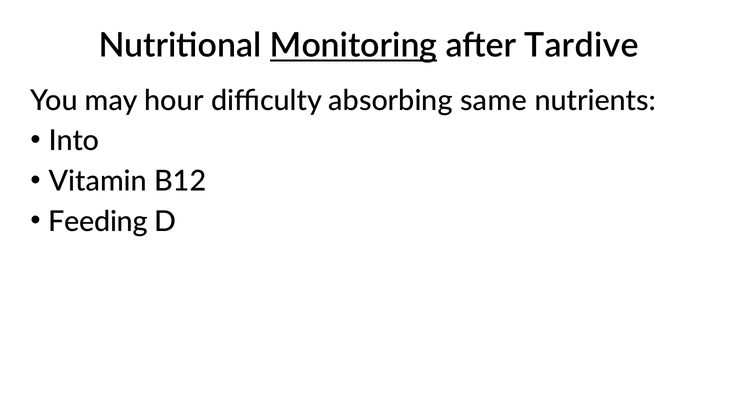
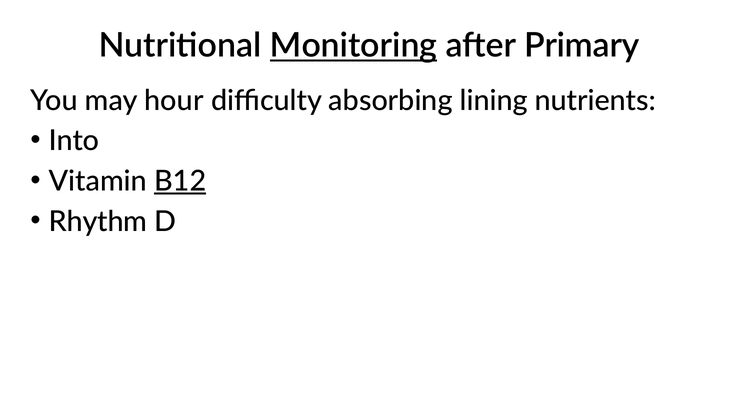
Tardive: Tardive -> Primary (582, 46)
same: same -> lining (494, 101)
B12 underline: none -> present (180, 181)
Feeding: Feeding -> Rhythm (98, 222)
